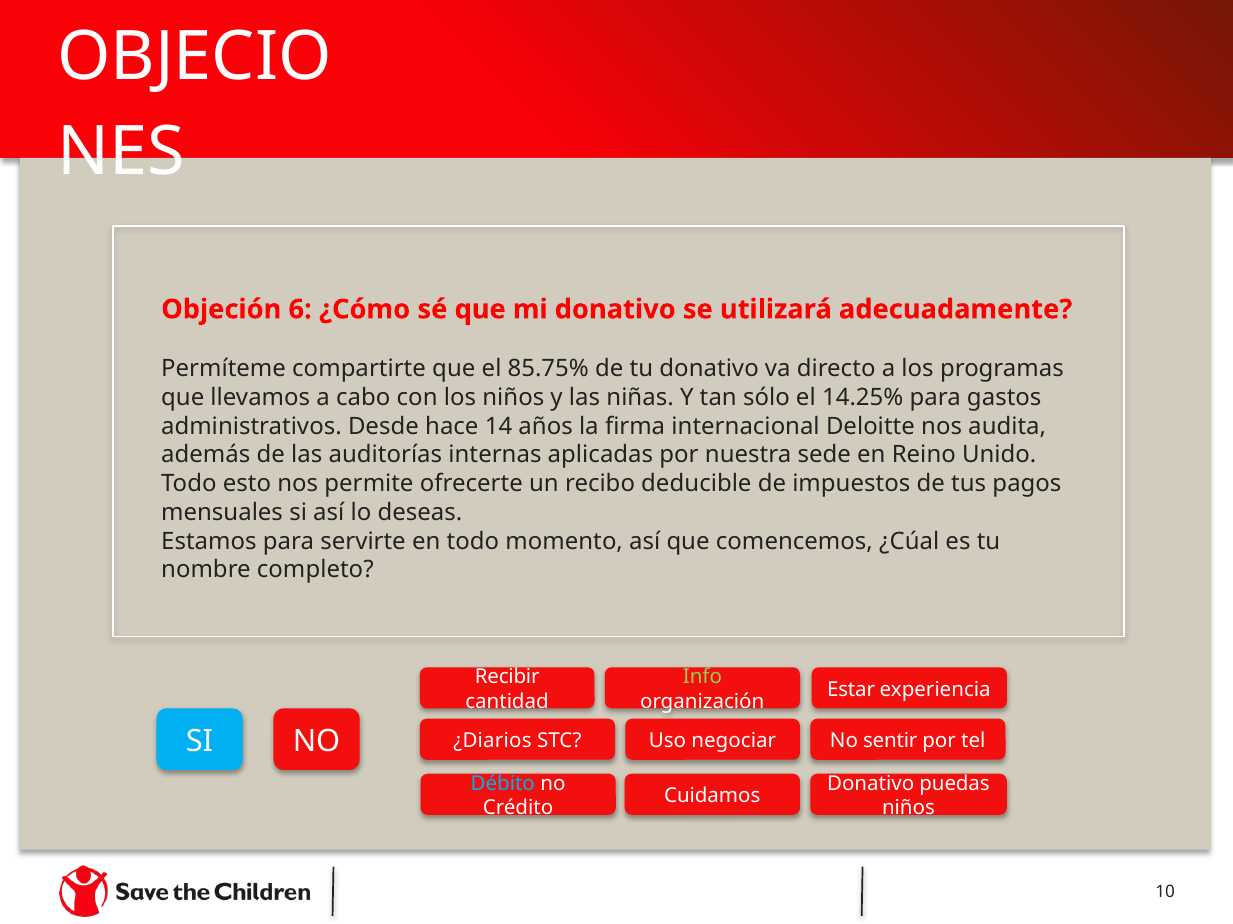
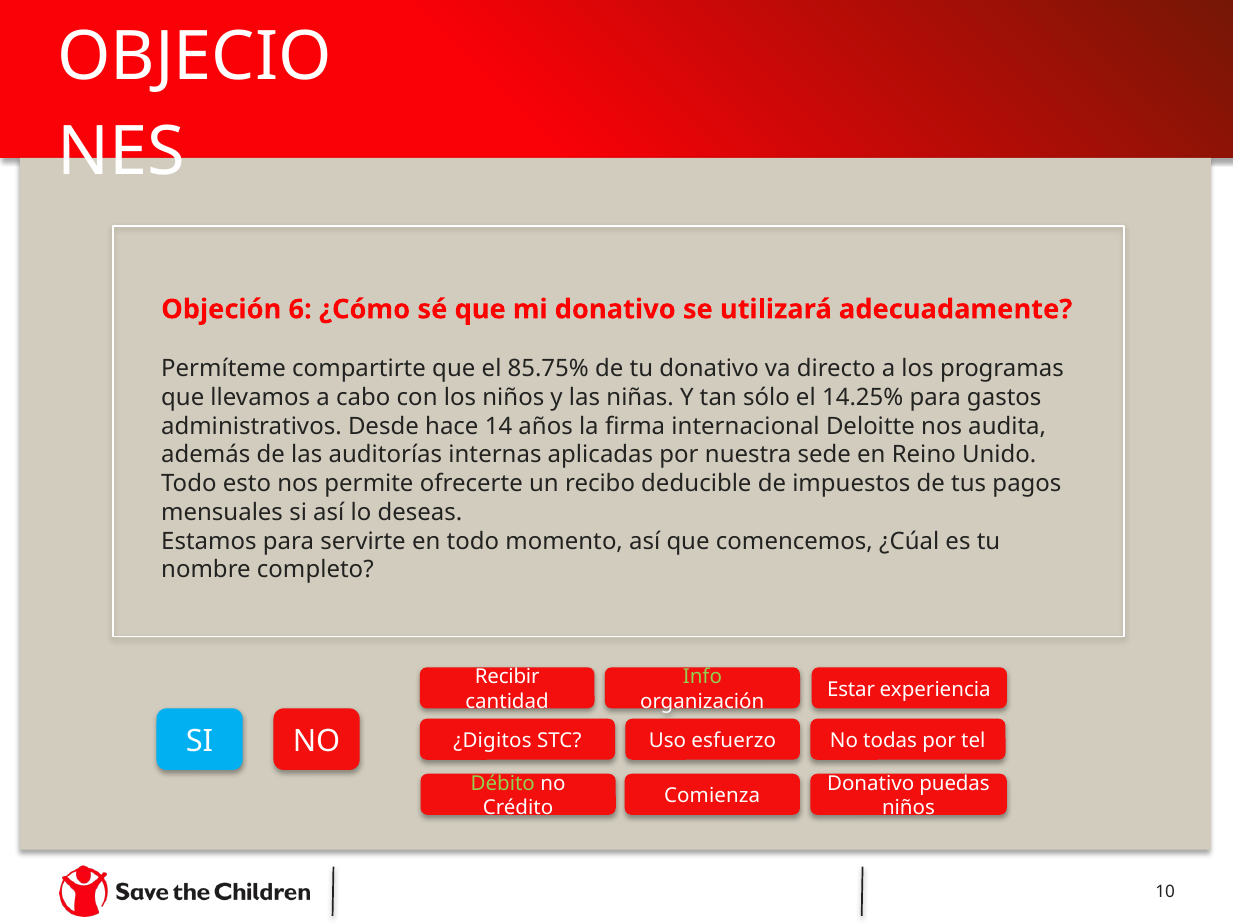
¿Diarios: ¿Diarios -> ¿Digitos (493, 741)
negociar: negociar -> esfuerzo (734, 741)
sentir: sentir -> todas (890, 741)
Débito colour: light blue -> light green (503, 784)
Cuidamos: Cuidamos -> Comienza (712, 796)
